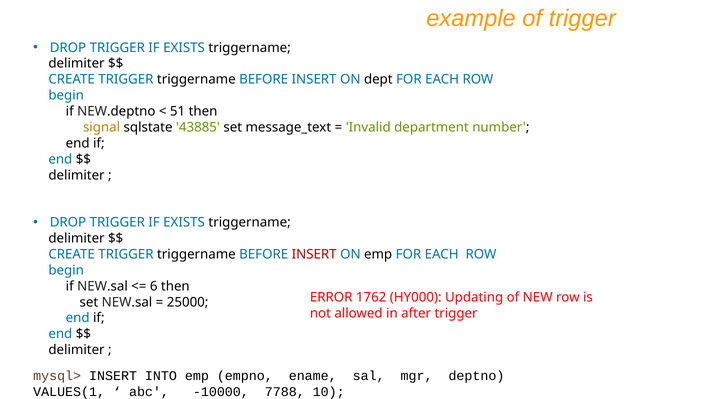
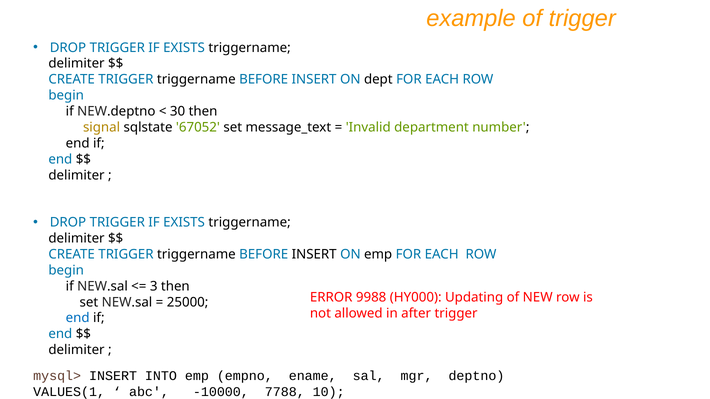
51: 51 -> 30 (178, 112)
43885: 43885 -> 67052 (198, 128)
INSERT colour: red -> black (314, 254)
6: 6 -> 3 (154, 286)
1762: 1762 -> 9988 (371, 298)
